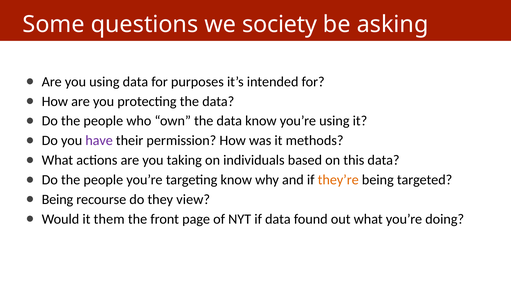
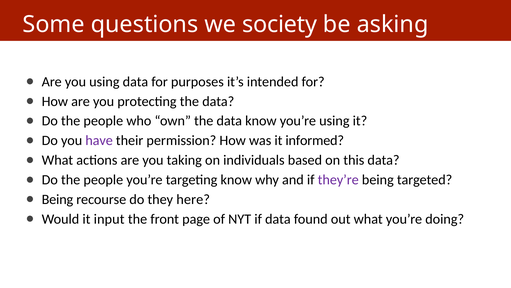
methods: methods -> informed (315, 140)
they’re colour: orange -> purple (338, 179)
view: view -> here (193, 199)
them: them -> input (109, 219)
